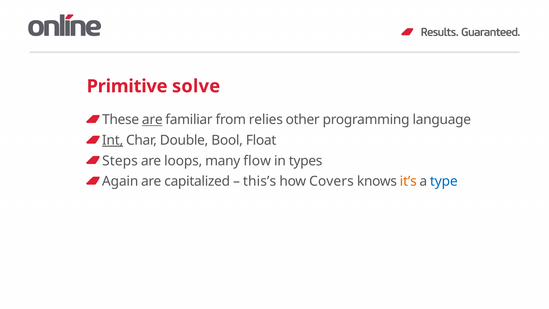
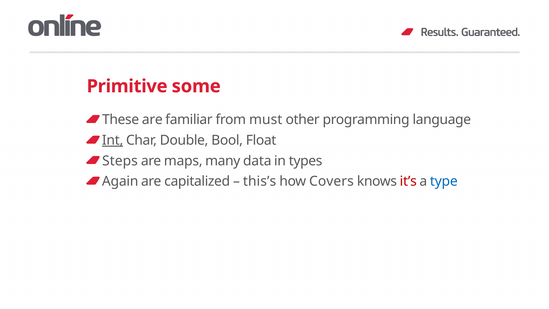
solve: solve -> some (196, 86)
are underline: present -> none (152, 120)
relies: relies -> must (266, 120)
loops: loops -> maps (183, 161)
flow: flow -> data (257, 161)
it’s colour: orange -> red (408, 181)
